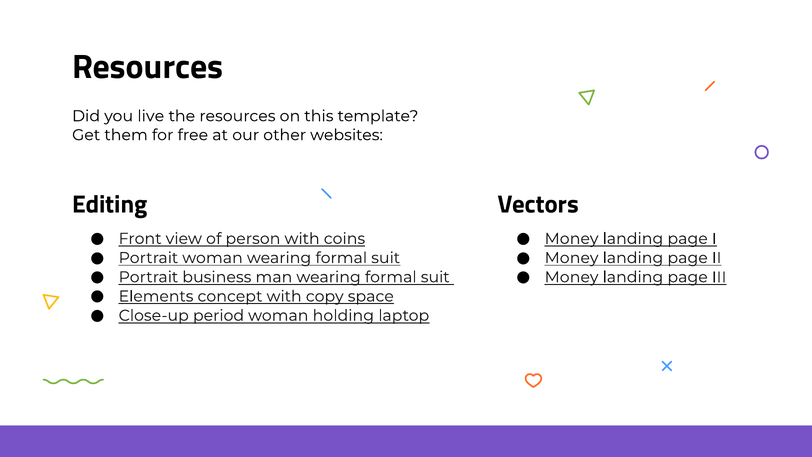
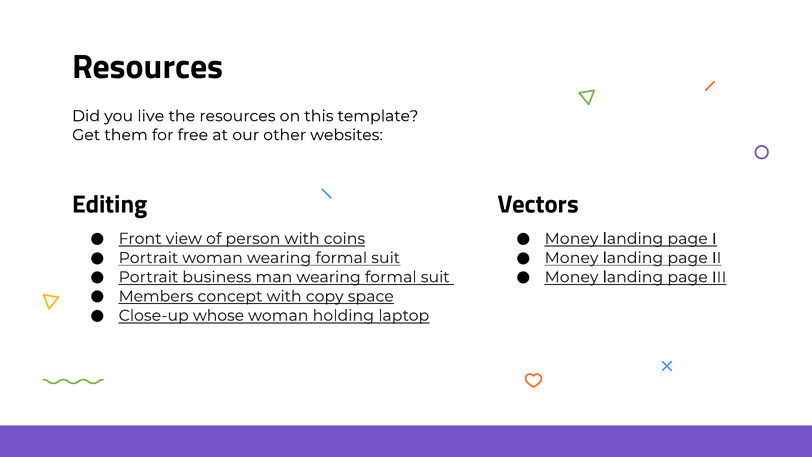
Elements: Elements -> Members (156, 296)
period: period -> whose (219, 315)
